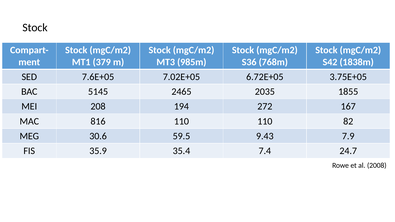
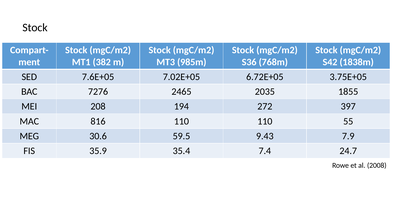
379: 379 -> 382 (102, 62)
5145: 5145 -> 7276 (98, 92)
167: 167 -> 397 (348, 107)
82: 82 -> 55 (348, 121)
